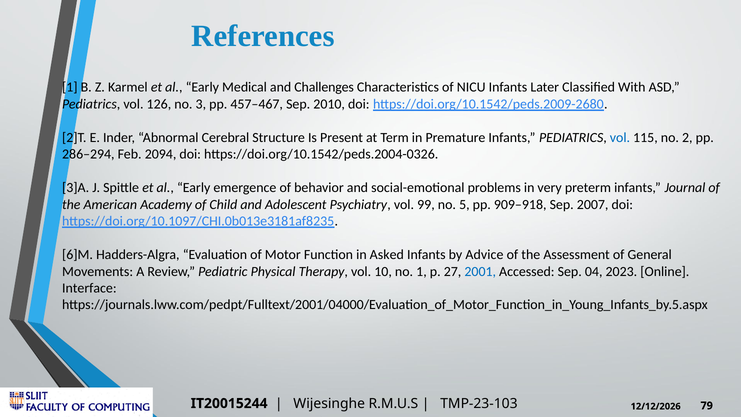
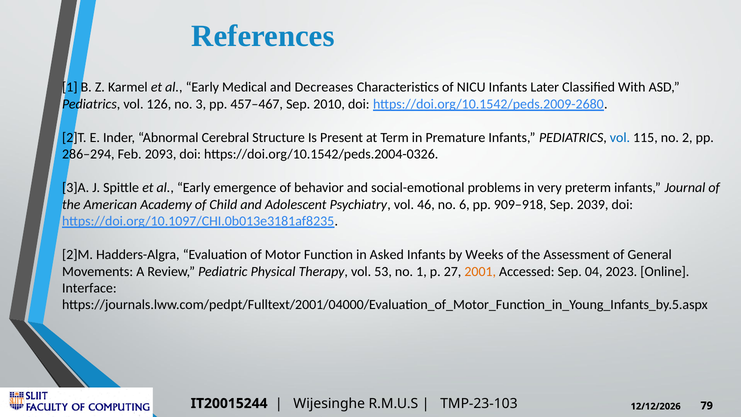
Challenges: Challenges -> Decreases (324, 87)
2094: 2094 -> 2093 (161, 154)
99: 99 -> 46 (426, 204)
5: 5 -> 6 (464, 204)
2007: 2007 -> 2039 (593, 204)
6]M: 6]M -> 2]M (78, 255)
Advice: Advice -> Weeks (484, 255)
10: 10 -> 53 (383, 271)
2001 colour: blue -> orange (480, 271)
